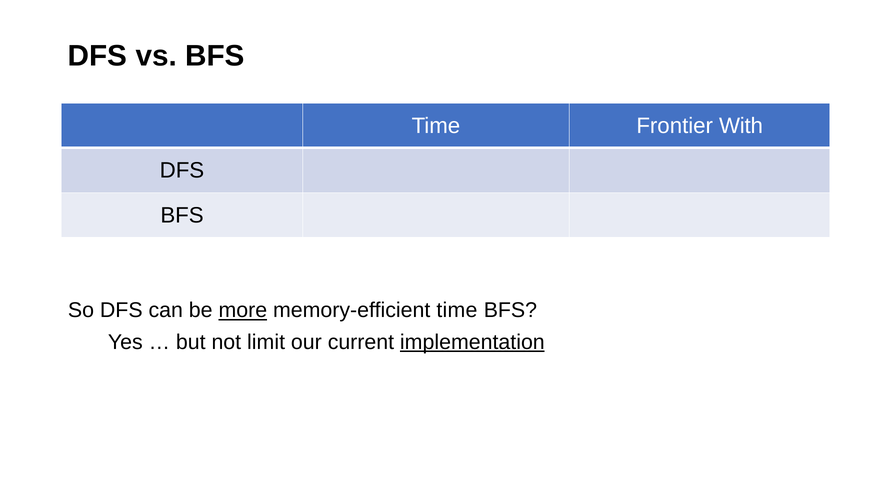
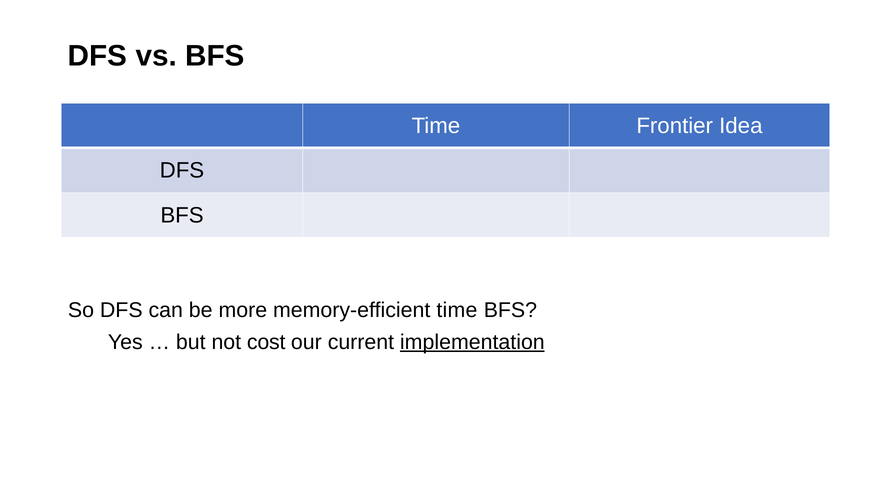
With: With -> Idea (741, 126)
more underline: present -> none (243, 311)
limit: limit -> cost (266, 342)
